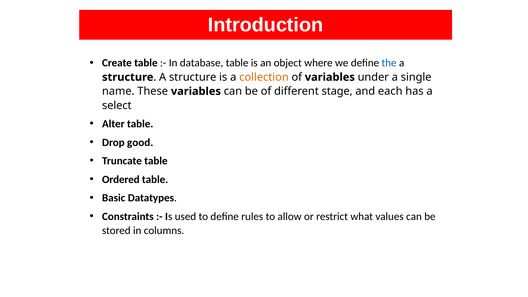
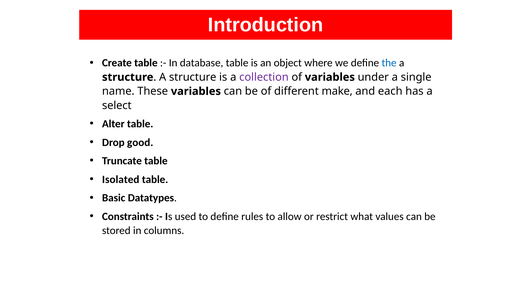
collection colour: orange -> purple (264, 77)
stage: stage -> make (337, 91)
Ordered: Ordered -> Isolated (121, 179)
